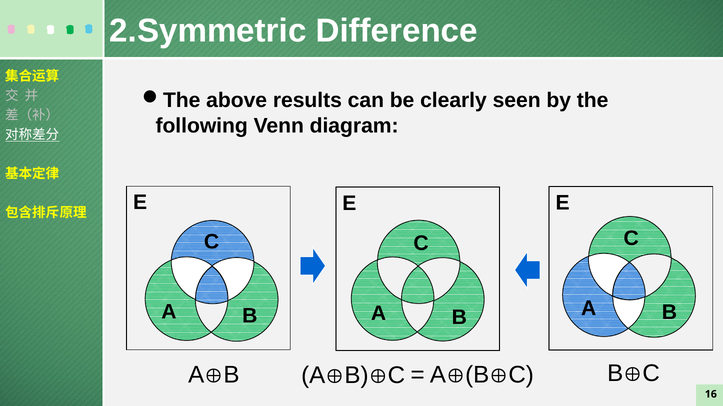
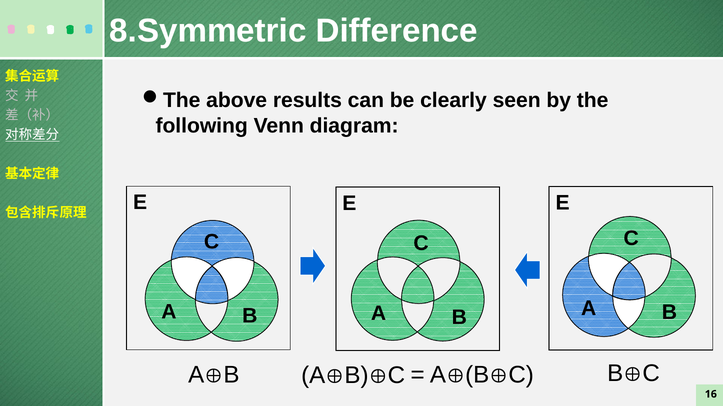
2.Symmetric: 2.Symmetric -> 8.Symmetric (208, 31)
